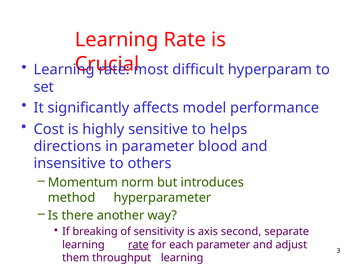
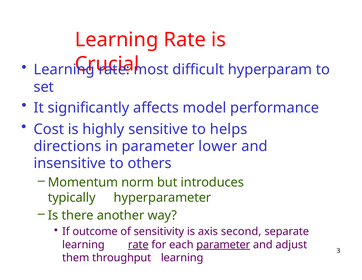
blood: blood -> lower (218, 146)
method: method -> typically (72, 197)
breaking: breaking -> outcome (95, 231)
parameter underline: none -> present (223, 244)
